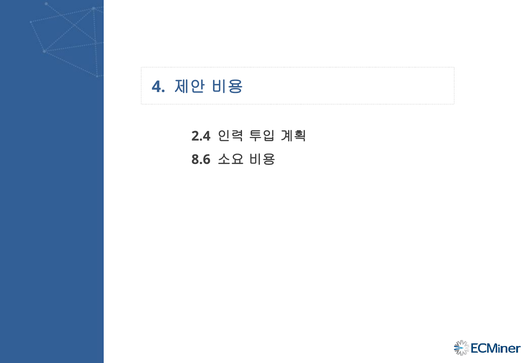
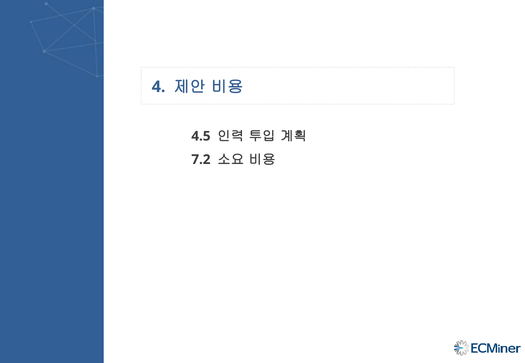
2.4: 2.4 -> 4.5 (201, 136)
8.6: 8.6 -> 7.2 (201, 160)
